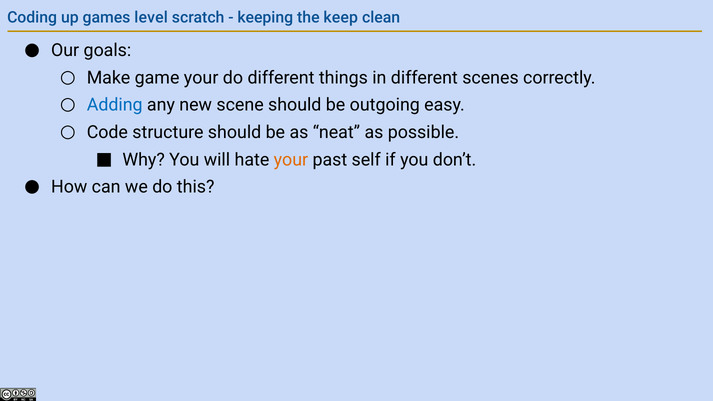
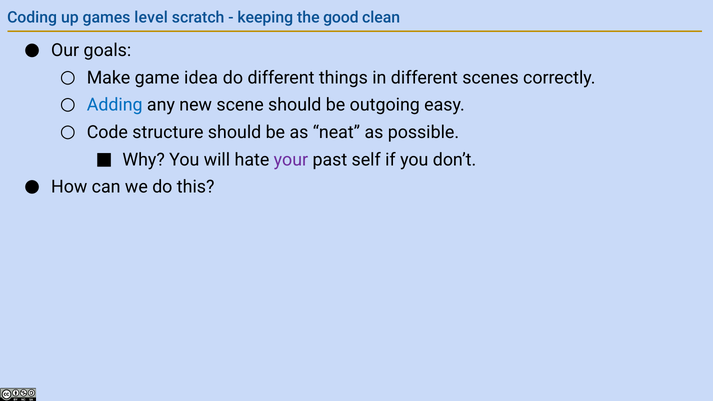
keep: keep -> good (341, 18)
game your: your -> idea (201, 78)
your colour: orange -> purple (291, 160)
